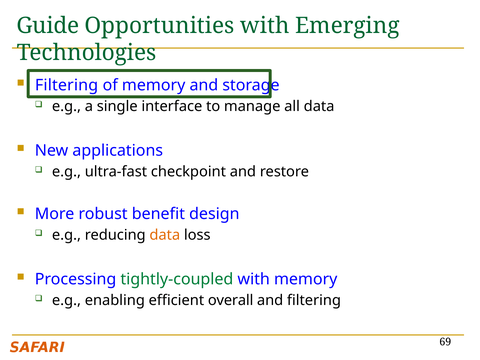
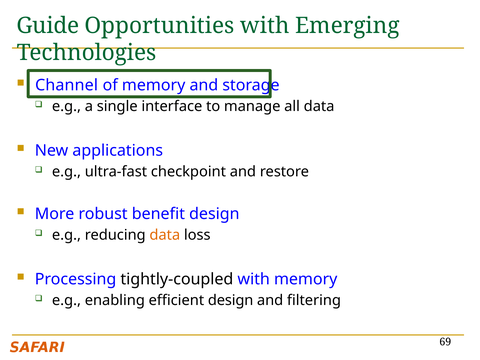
Filtering: Filtering -> Channel (67, 85)
tightly-coupled colour: green -> black (177, 279)
efficient overall: overall -> design (231, 300)
